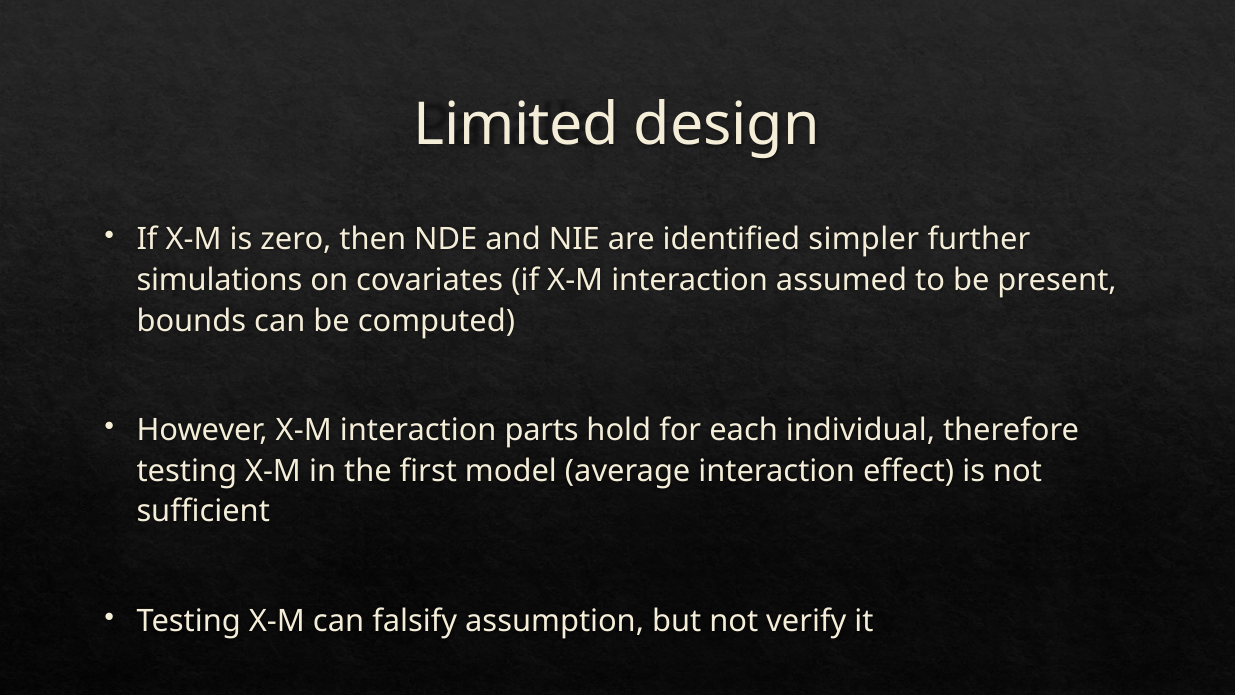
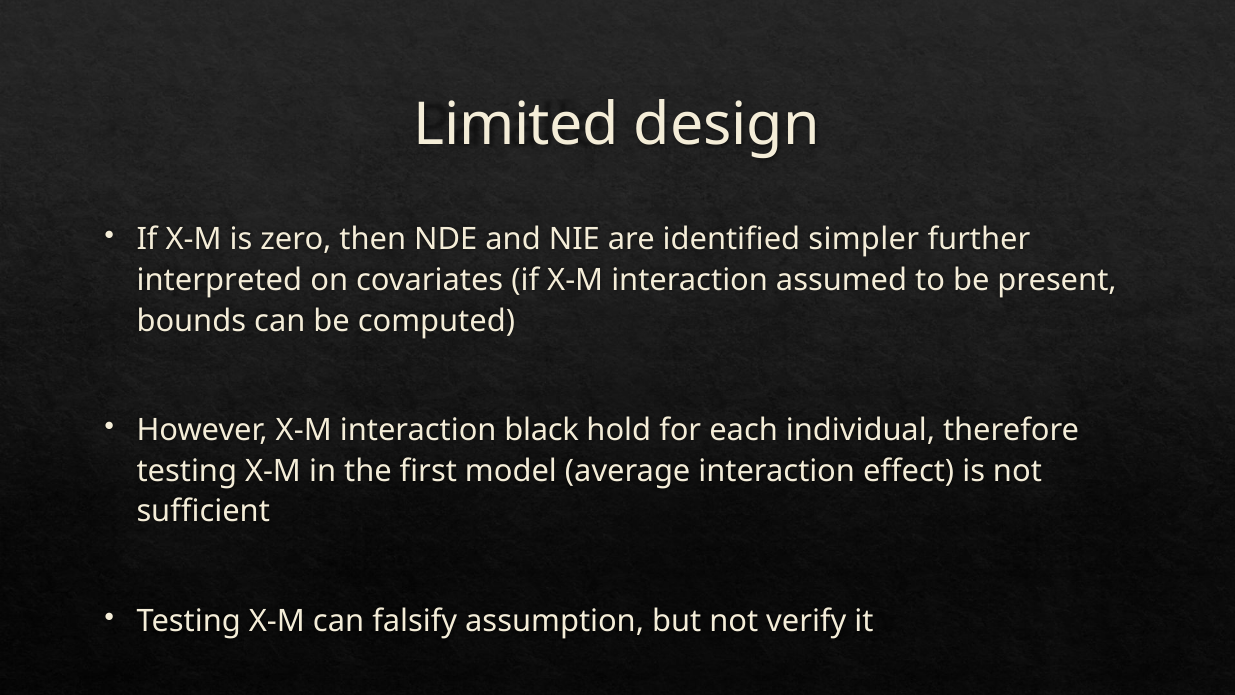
simulations: simulations -> interpreted (219, 280)
parts: parts -> black (542, 430)
